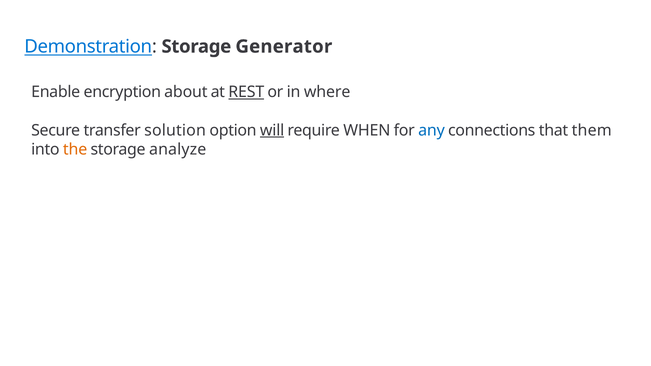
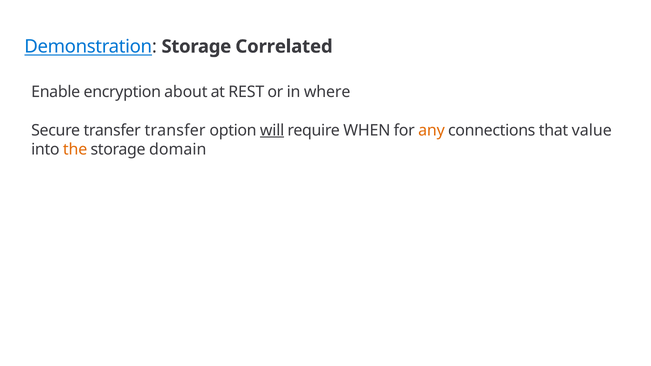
Generator: Generator -> Correlated (284, 47)
REST underline: present -> none (246, 92)
transfer solution: solution -> transfer (175, 130)
any colour: blue -> orange (432, 130)
them: them -> value (592, 130)
analyze: analyze -> domain (178, 150)
